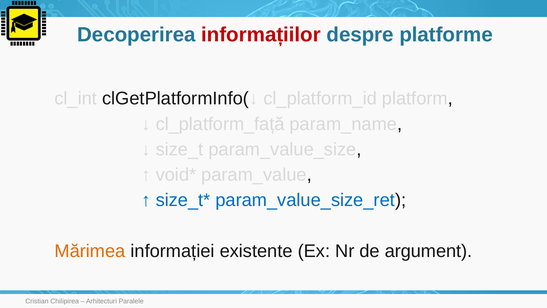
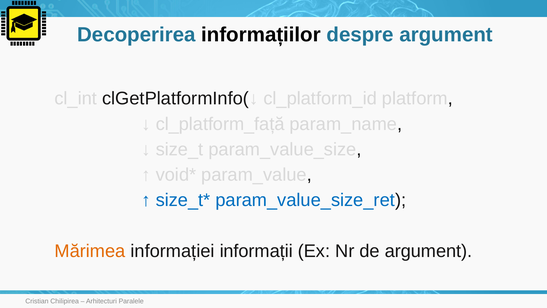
informațiilor colour: red -> black (261, 35)
despre platforme: platforme -> argument (446, 35)
existente: existente -> informații (256, 251)
